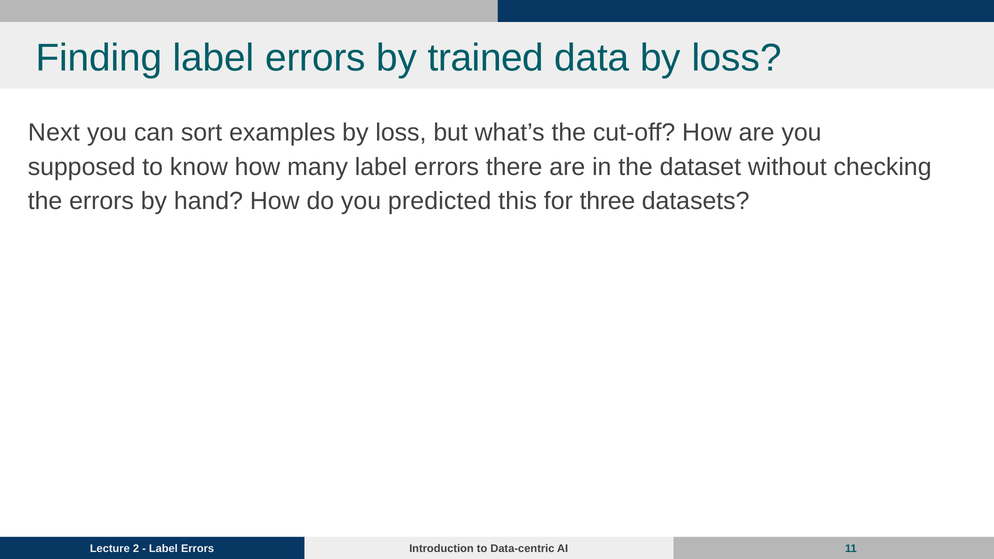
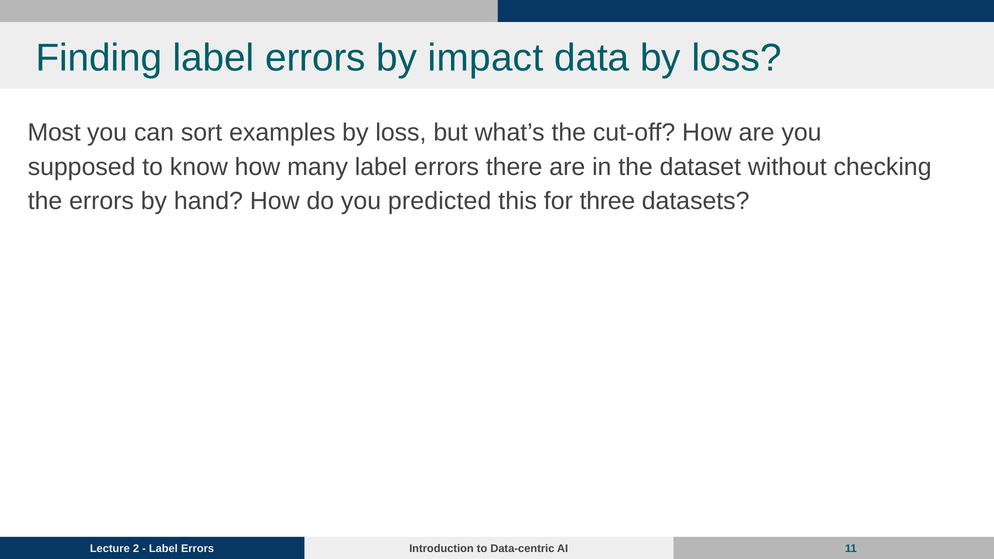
trained: trained -> impact (486, 58)
Next: Next -> Most (54, 133)
